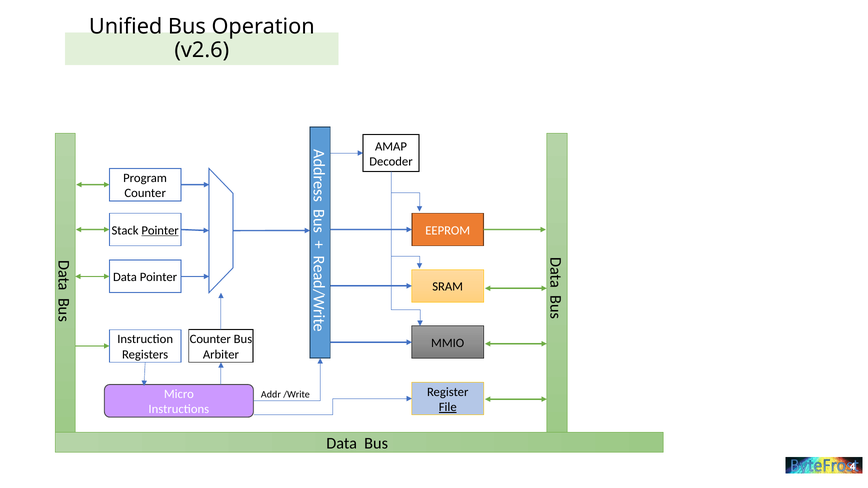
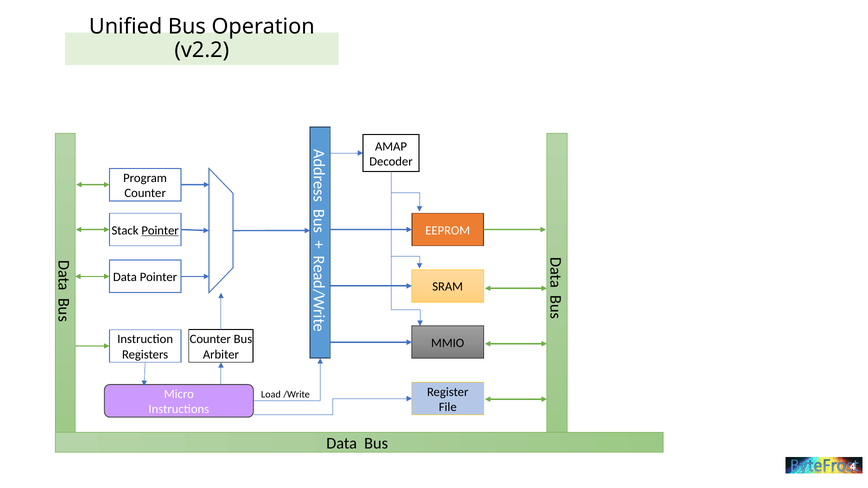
v2.6: v2.6 -> v2.2 (202, 50)
Addr: Addr -> Load (271, 395)
File underline: present -> none (448, 407)
